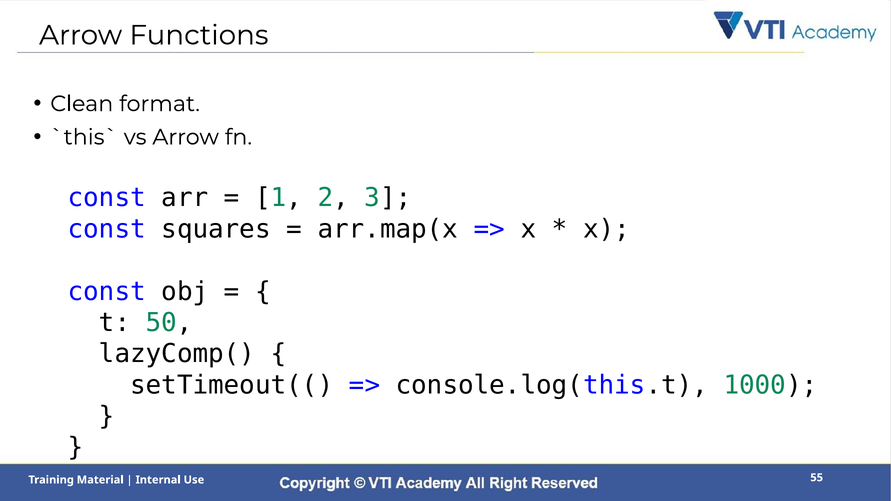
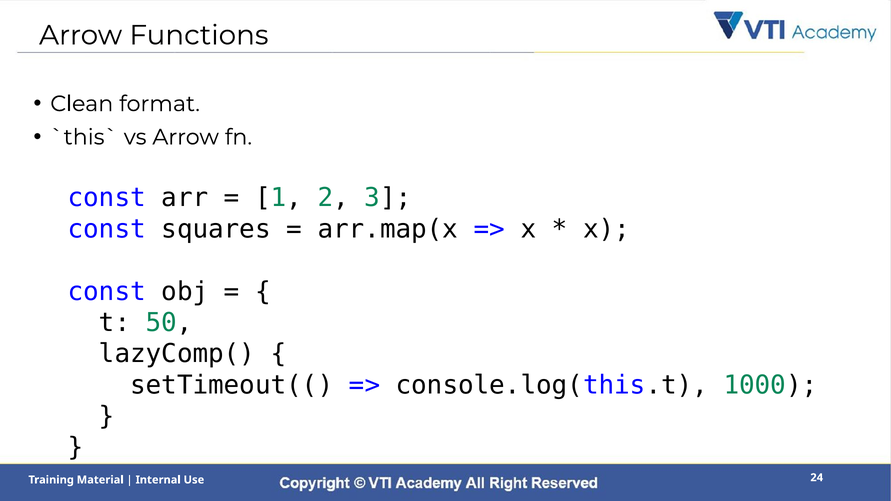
55: 55 -> 24 (817, 478)
